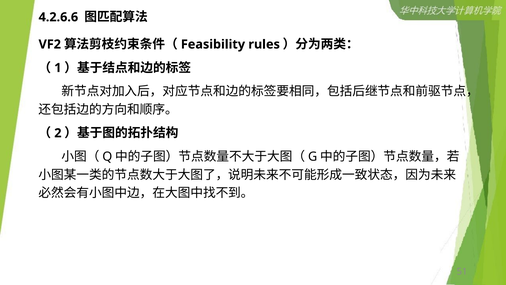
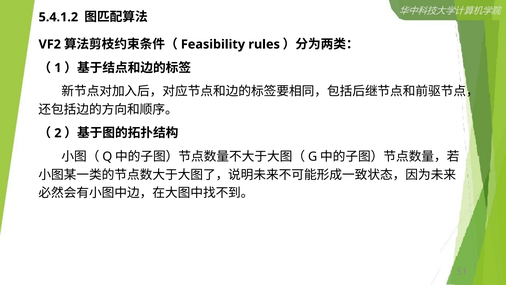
4.2.6.6: 4.2.6.6 -> 5.4.1.2 (58, 17)
